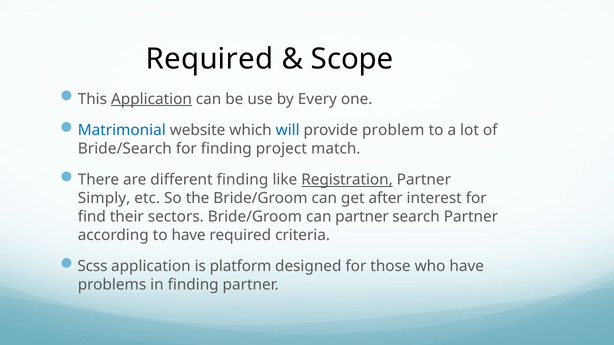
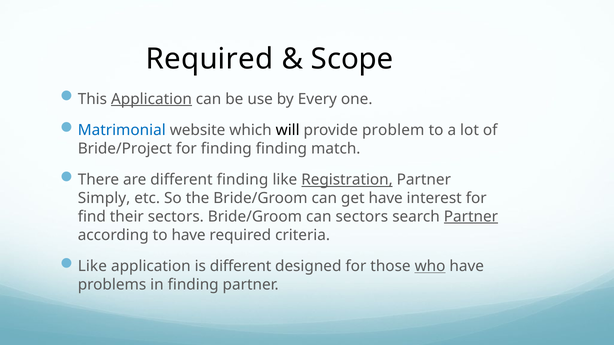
will colour: blue -> black (288, 130)
Bride/Search: Bride/Search -> Bride/Project (125, 149)
finding project: project -> finding (281, 149)
get after: after -> have (386, 198)
can partner: partner -> sectors (362, 217)
Partner underline: none -> present (471, 217)
Scss: Scss -> Like (92, 266)
is platform: platform -> different (241, 266)
who underline: none -> present (430, 266)
